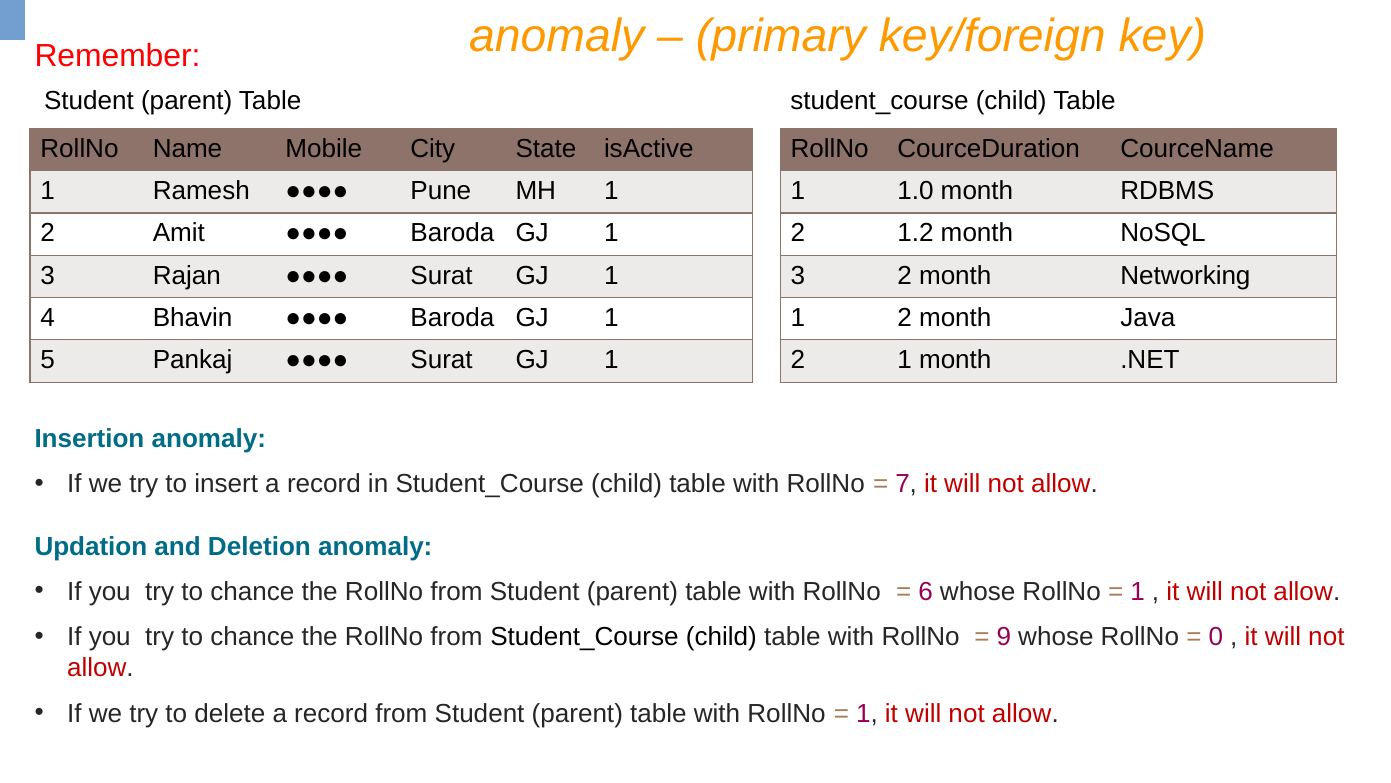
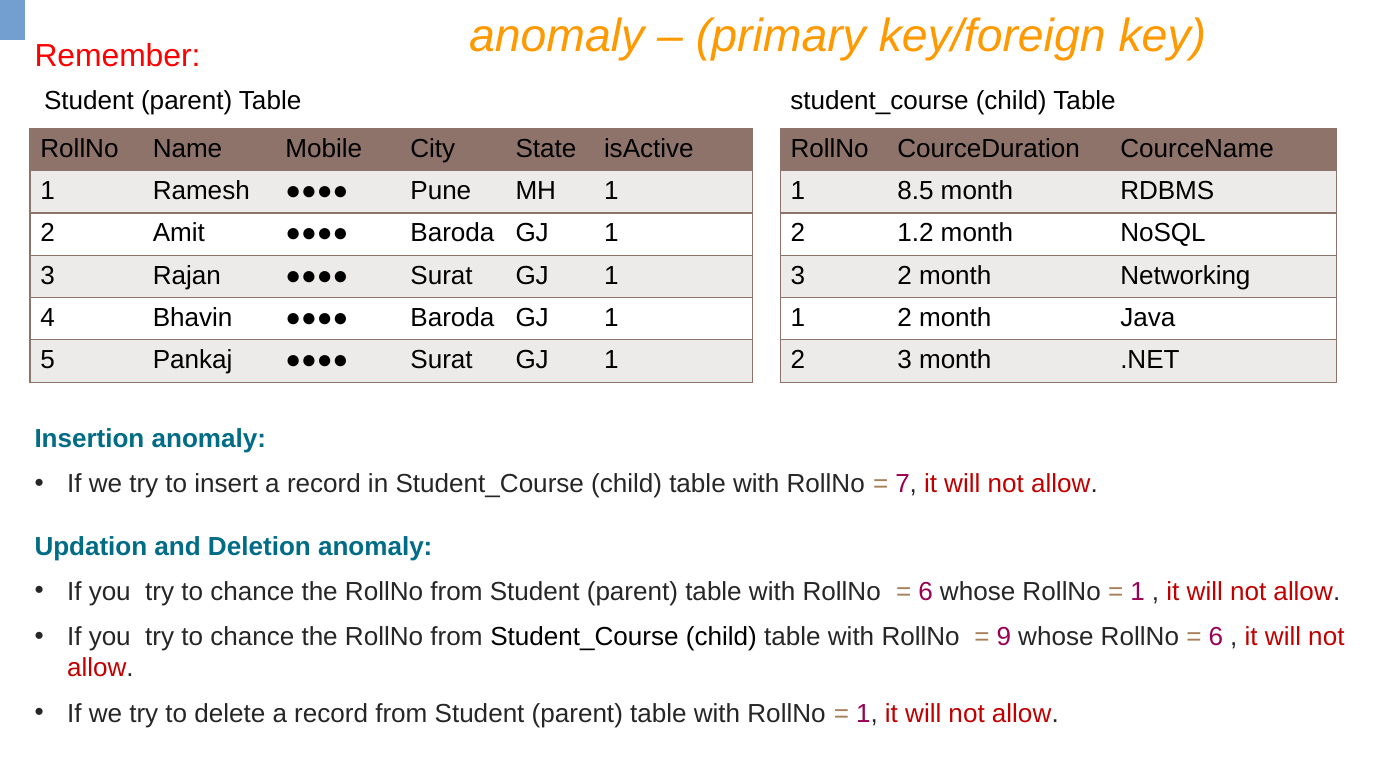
1.0: 1.0 -> 8.5 (915, 191)
2 1: 1 -> 3 (905, 360)
0: 0 -> 6 (1216, 637)
